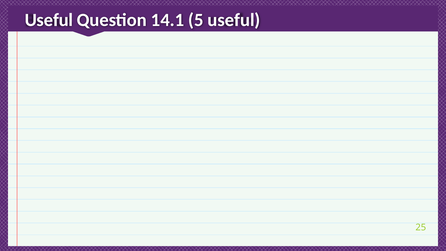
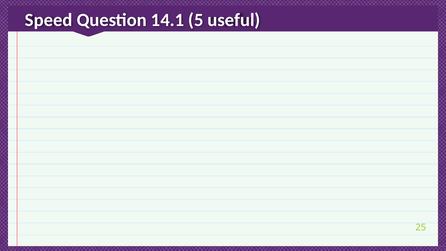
Useful: Useful -> Speed (49, 20)
